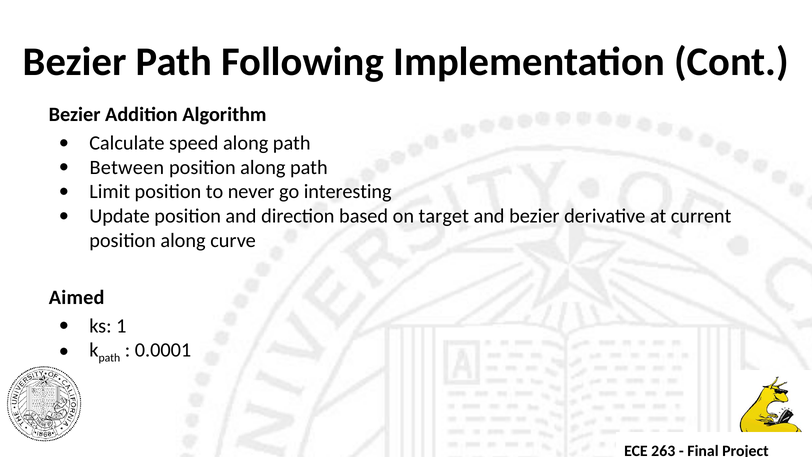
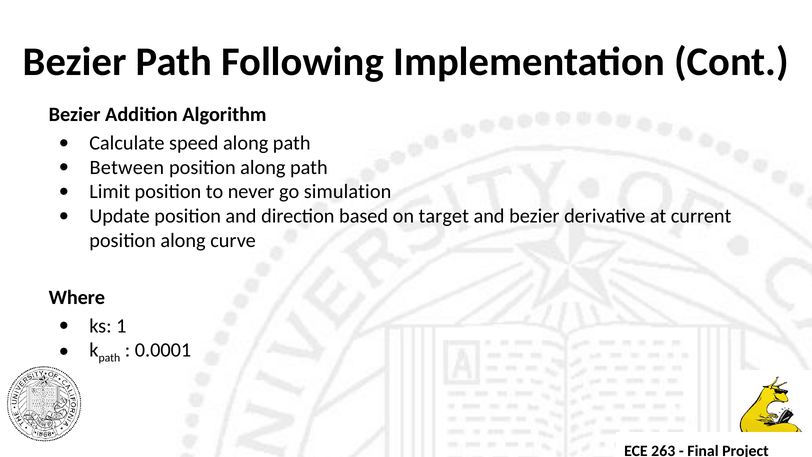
interesting: interesting -> simulation (348, 192)
Aimed: Aimed -> Where (77, 297)
